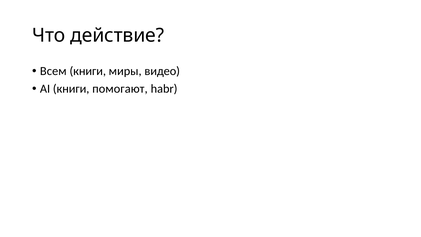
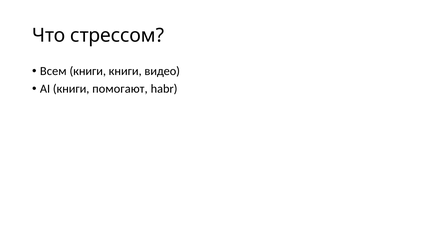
действие: действие -> стрессом (117, 35)
книги миры: миры -> книги (125, 71)
